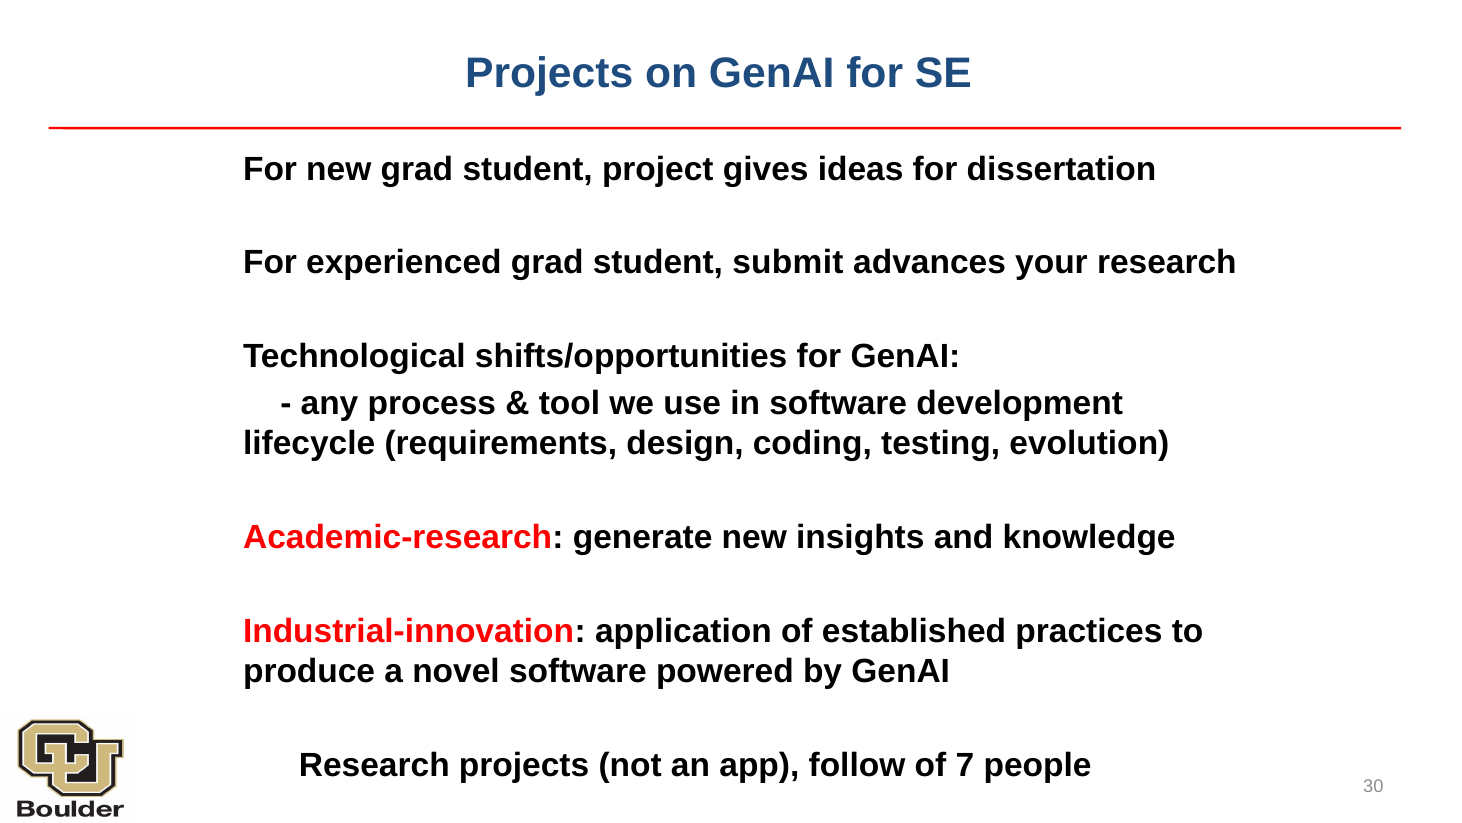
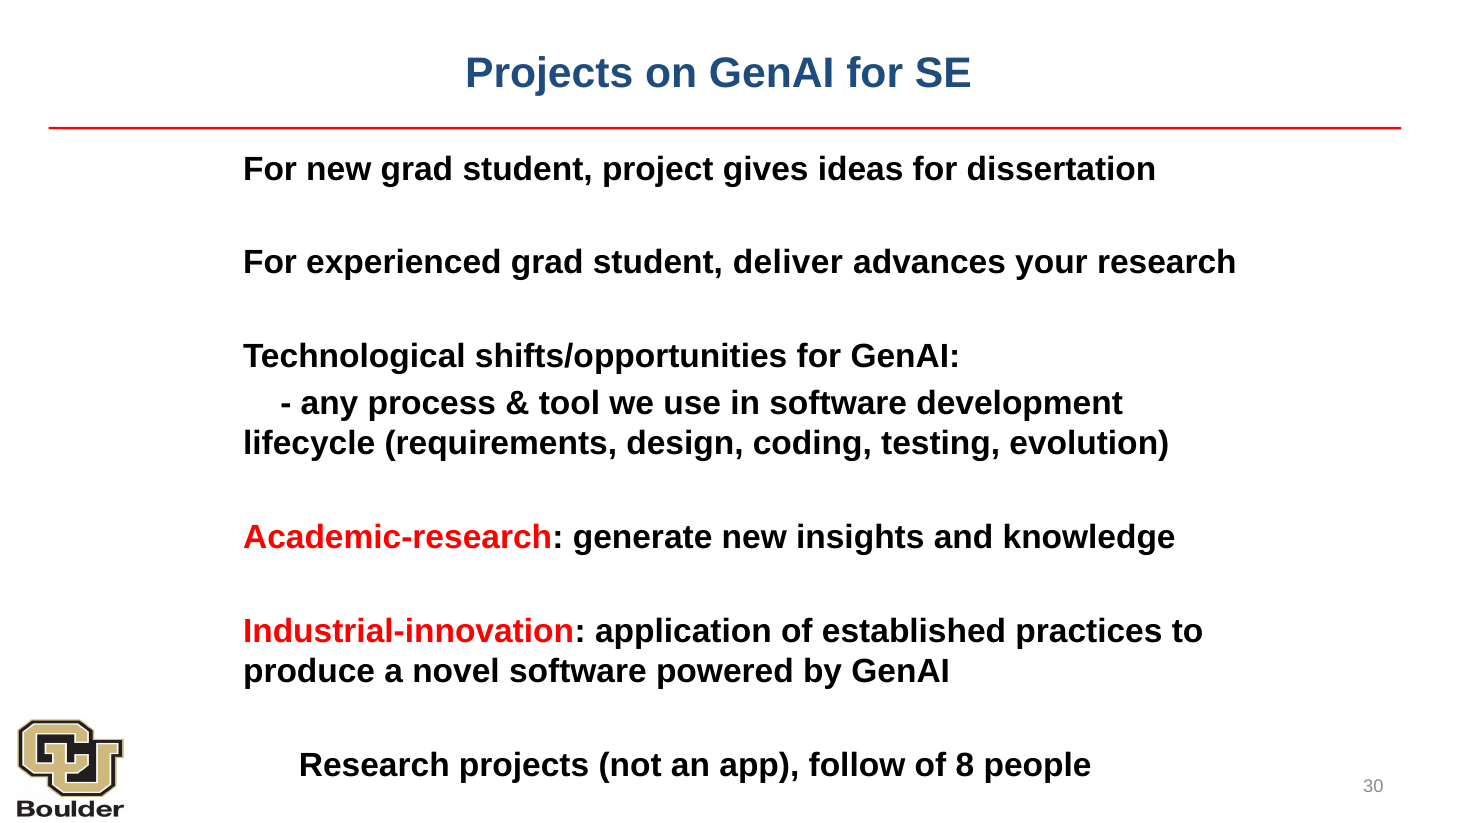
submit: submit -> deliver (788, 263)
7: 7 -> 8 (965, 765)
